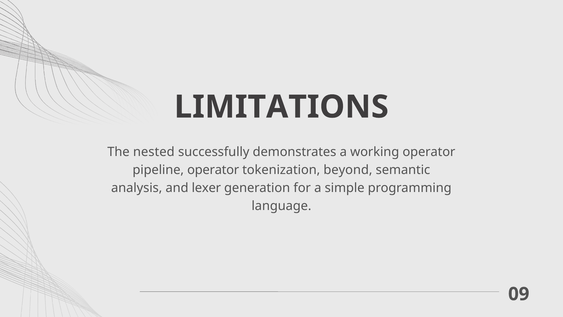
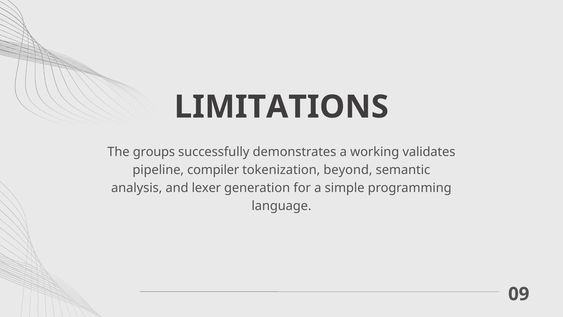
nested: nested -> groups (154, 152)
working operator: operator -> validates (429, 152)
pipeline operator: operator -> compiler (213, 170)
